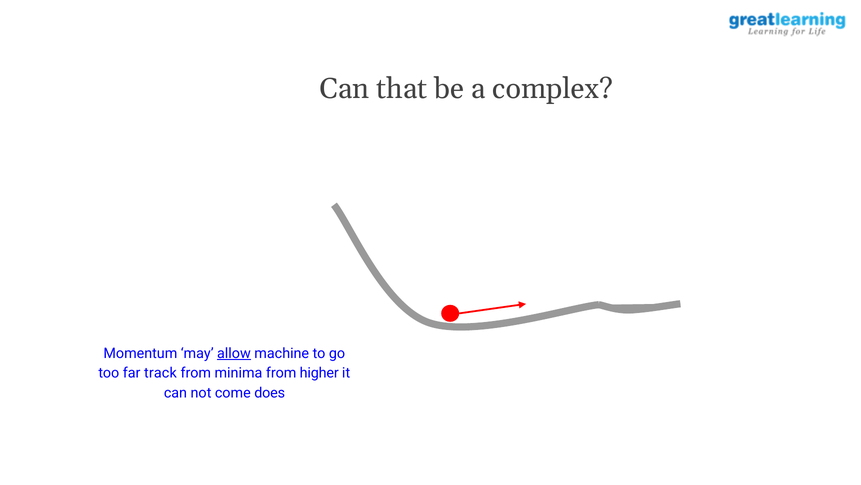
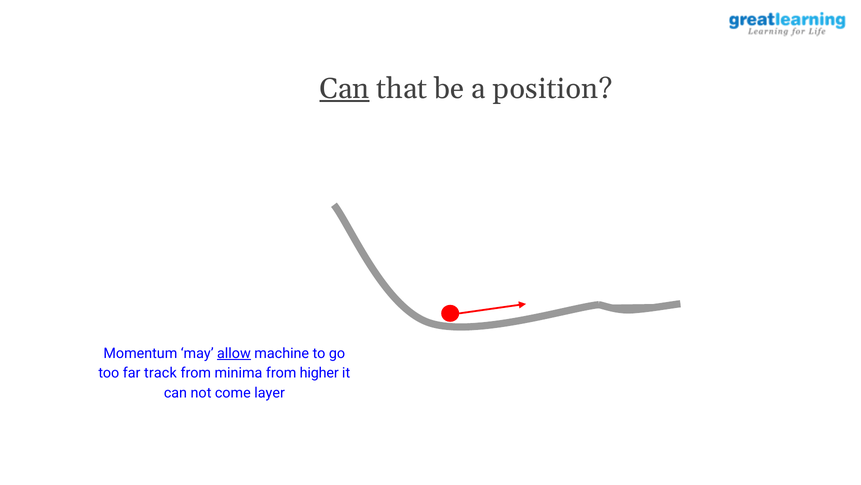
Can underline: none -> present (345, 88)
complex: complex -> position (553, 88)
does: does -> layer (270, 393)
